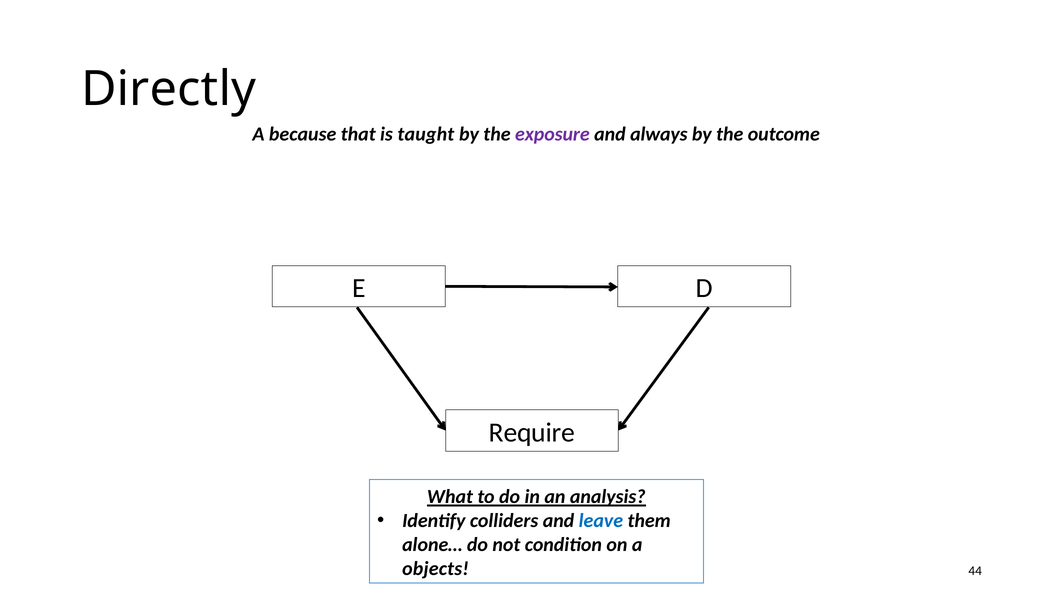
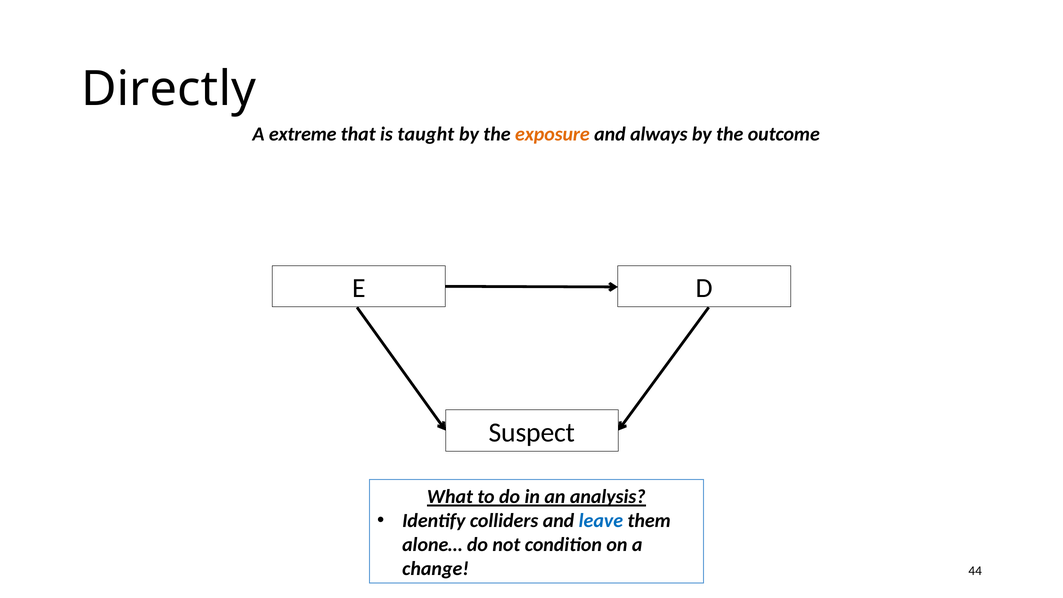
because: because -> extreme (303, 134)
exposure colour: purple -> orange (552, 134)
Require: Require -> Suspect (532, 432)
objects: objects -> change (436, 568)
